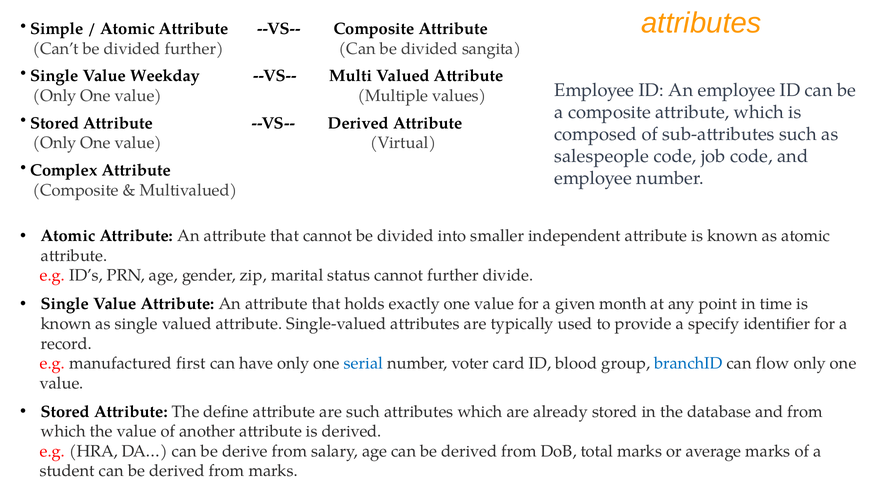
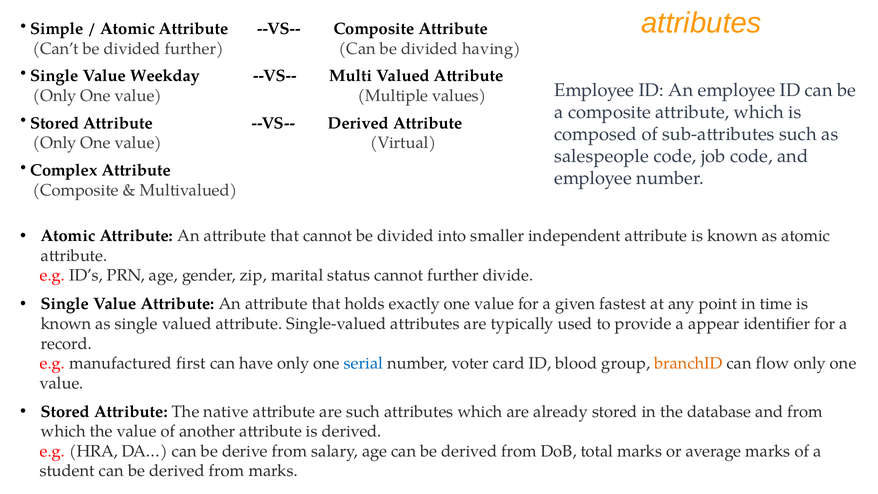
sangita: sangita -> having (491, 49)
month: month -> fastest (623, 304)
specify: specify -> appear (714, 324)
branchID colour: blue -> orange (688, 363)
define: define -> native (226, 412)
